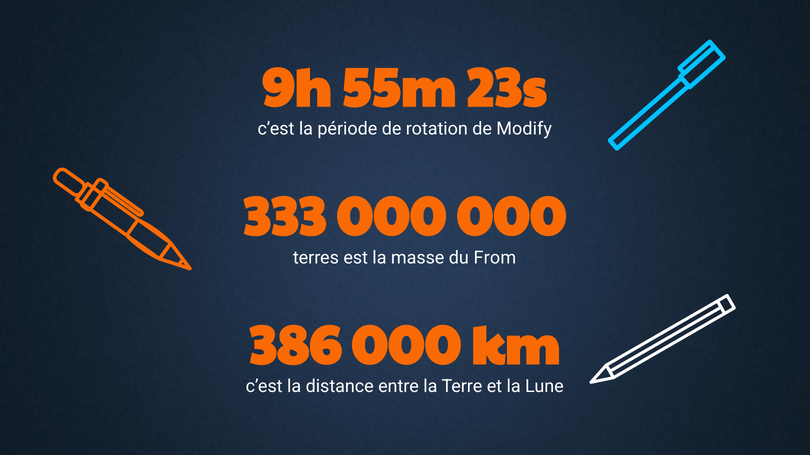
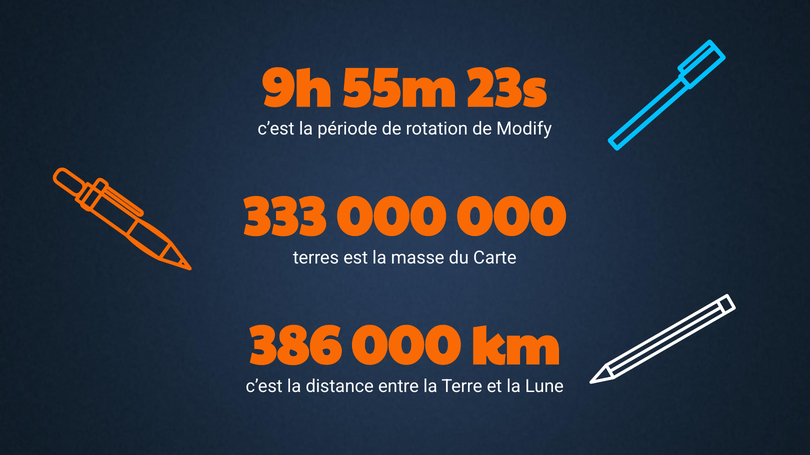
From: From -> Carte (495, 258)
